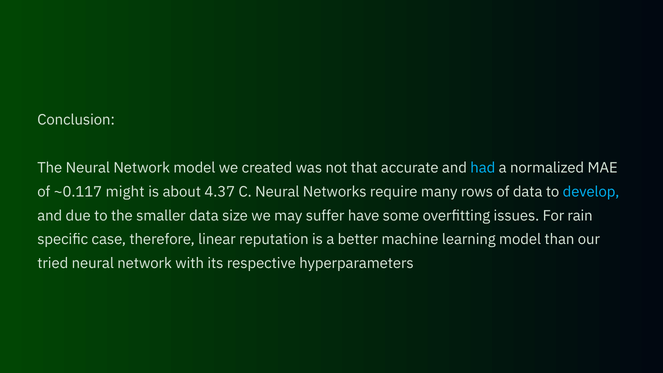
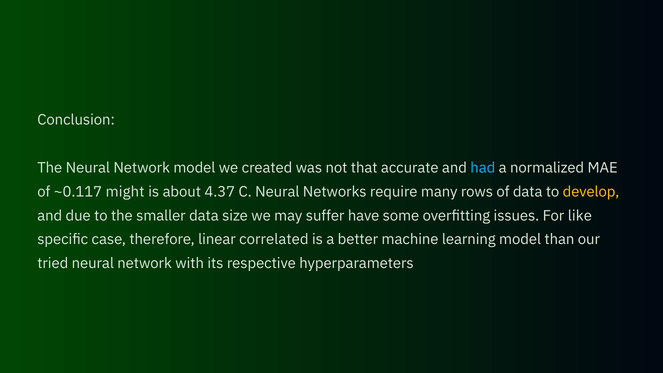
develop colour: light blue -> yellow (591, 192)
rain: rain -> like (580, 216)
reputation: reputation -> correlated (274, 240)
